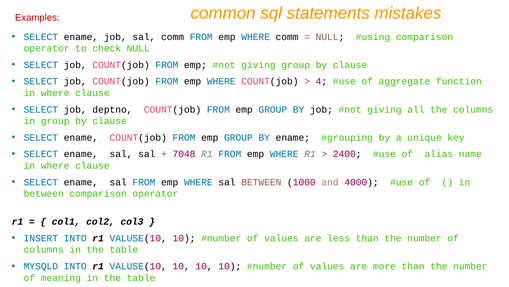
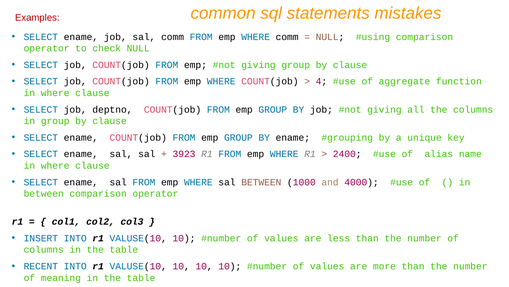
7048: 7048 -> 3923 (184, 154)
MYSQLD: MYSQLD -> RECENT (41, 266)
